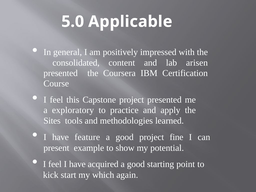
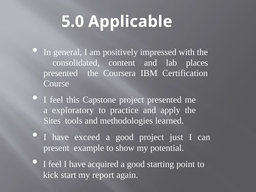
arisen: arisen -> places (197, 63)
feature: feature -> exceed (87, 137)
fine: fine -> just (176, 137)
which: which -> report (103, 175)
